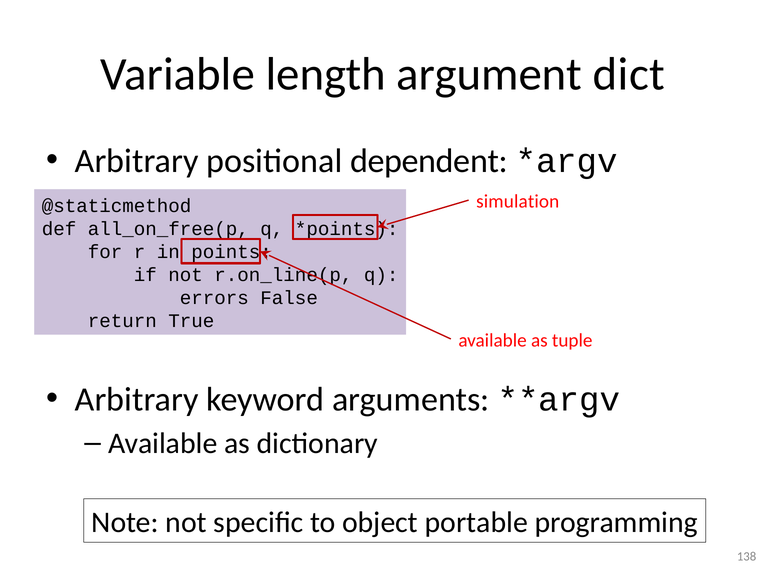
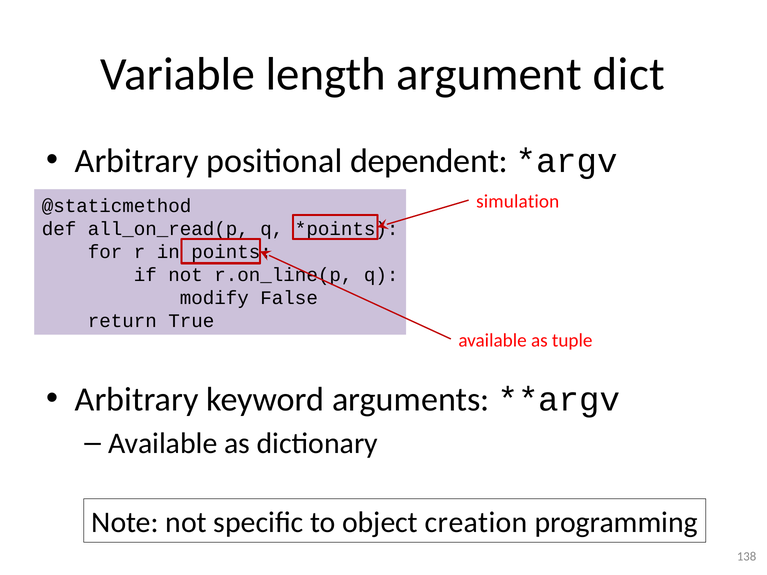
all_on_free(p: all_on_free(p -> all_on_read(p (168, 229)
errors: errors -> modify (214, 298)
portable: portable -> creation (476, 523)
